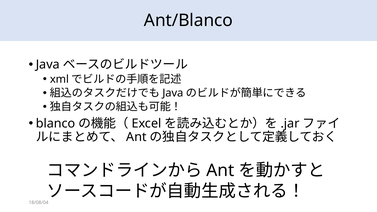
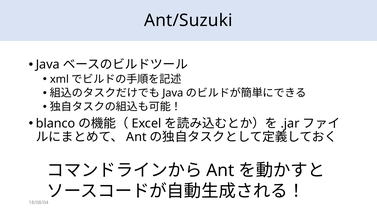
Ant/Blanco: Ant/Blanco -> Ant/Suzuki (188, 20)
